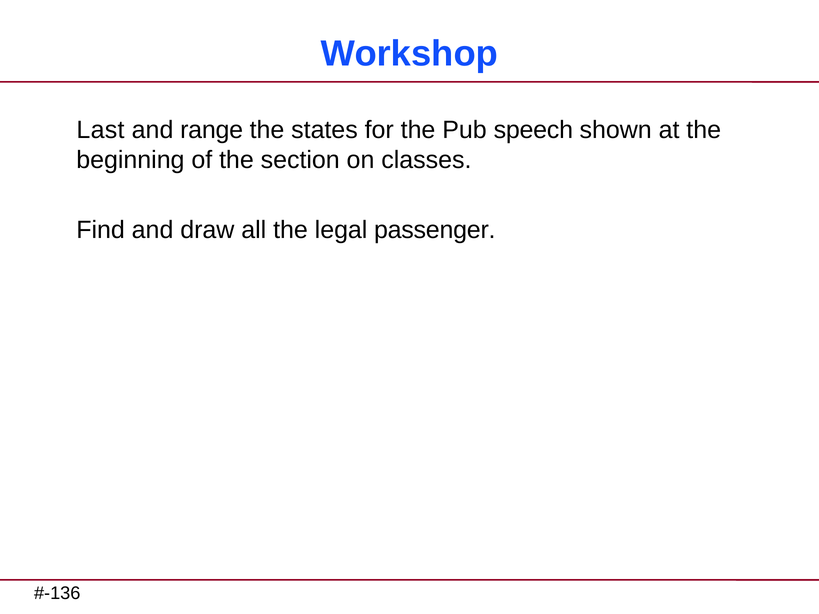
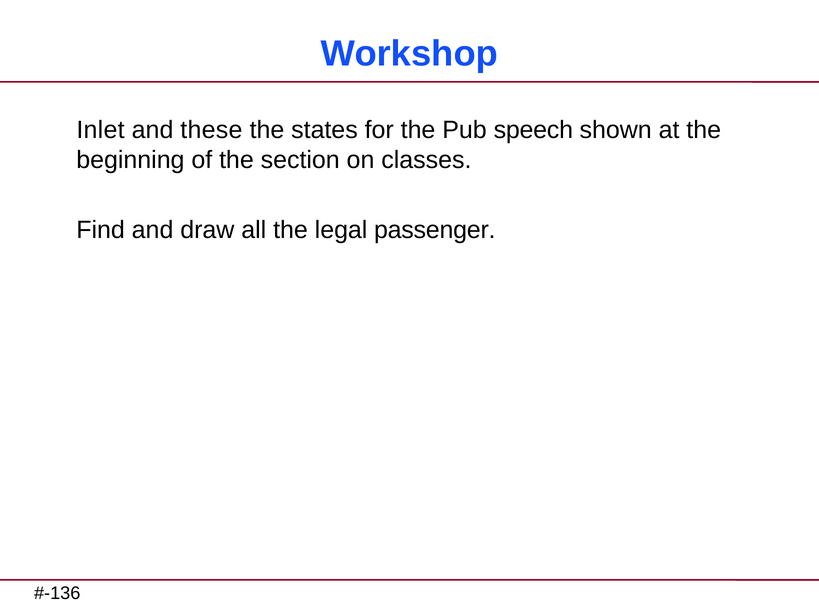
Last: Last -> Inlet (100, 130)
range: range -> these (211, 130)
